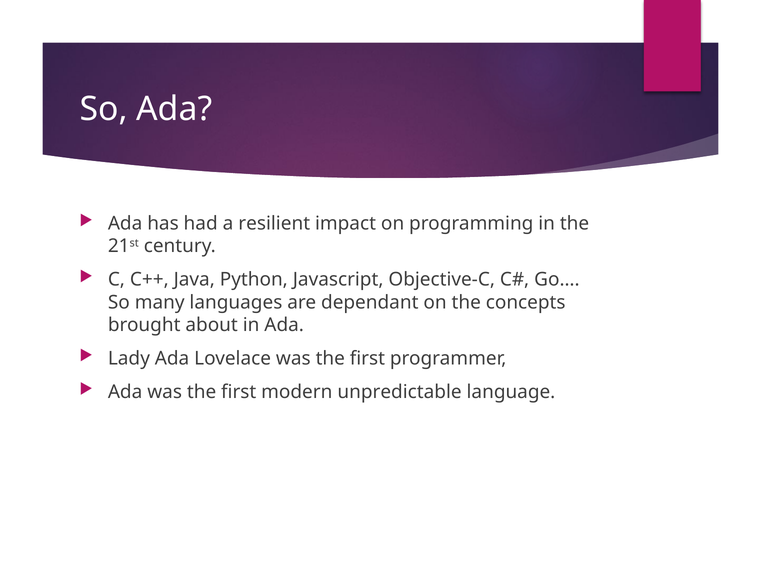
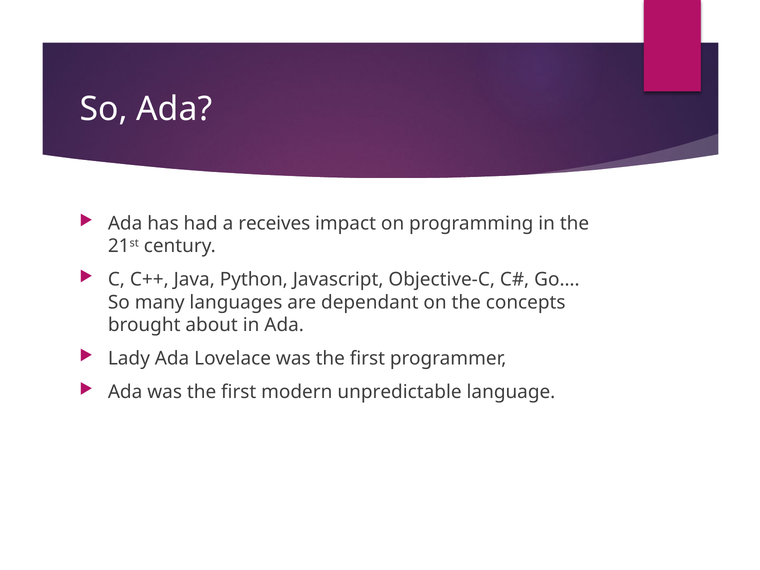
resilient: resilient -> receives (274, 223)
